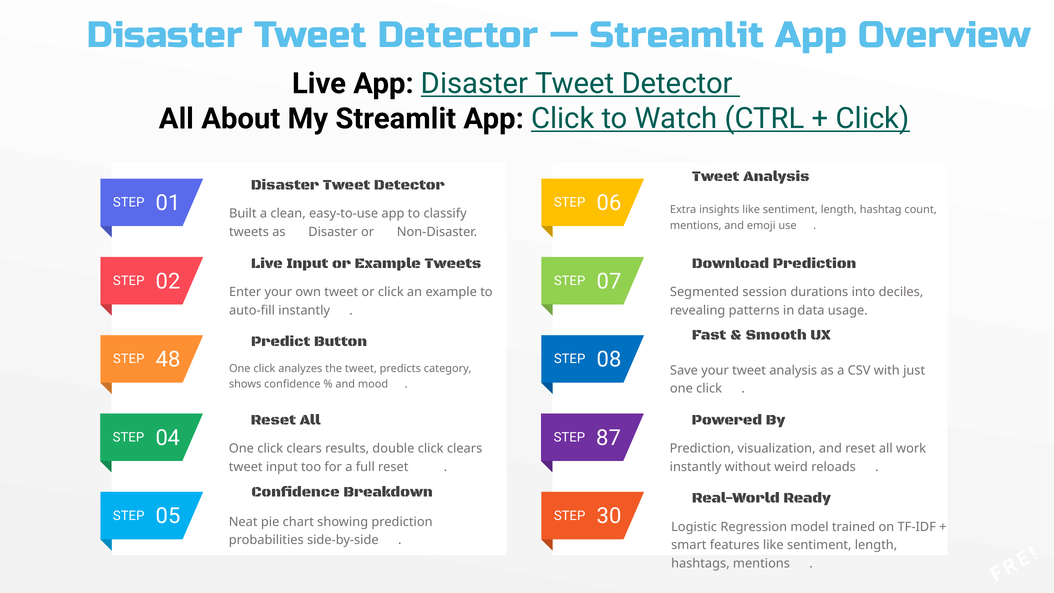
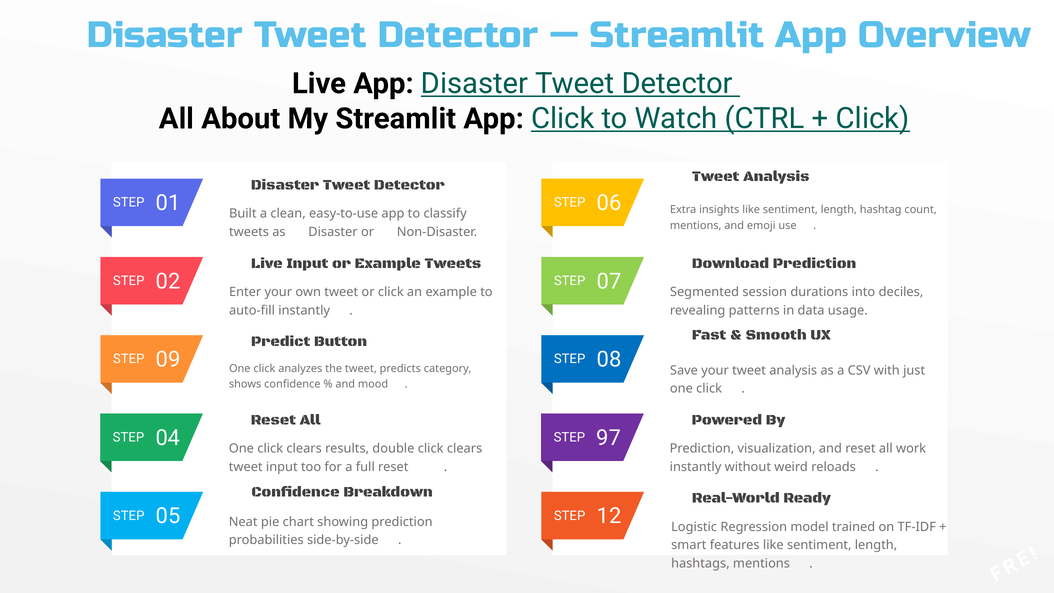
48: 48 -> 09 (168, 360)
87: 87 -> 97 (609, 438)
30: 30 -> 12 (609, 516)
